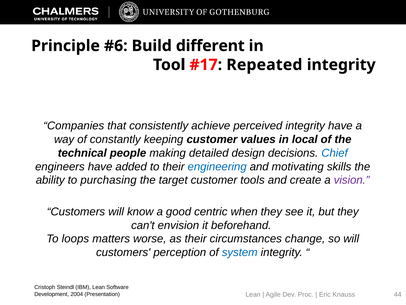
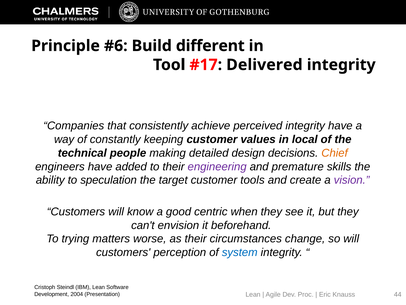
Repeated: Repeated -> Delivered (264, 65)
Chief colour: blue -> orange (335, 153)
engineering colour: blue -> purple (217, 166)
motivating: motivating -> premature (298, 166)
purchasing: purchasing -> speculation (109, 180)
loops: loops -> trying (75, 239)
